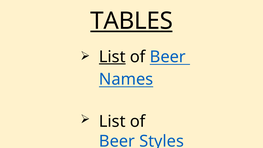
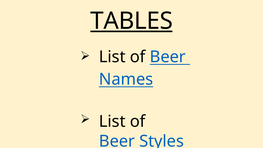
List underline: present -> none (112, 57)
